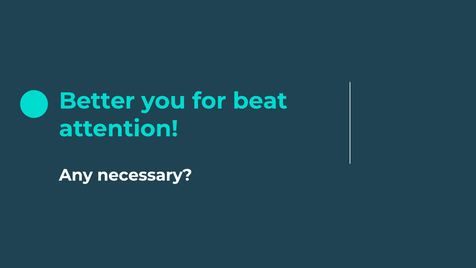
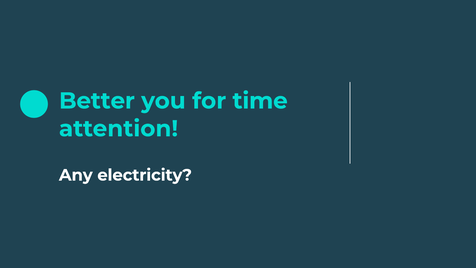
beat: beat -> time (260, 101)
necessary: necessary -> electricity (145, 175)
